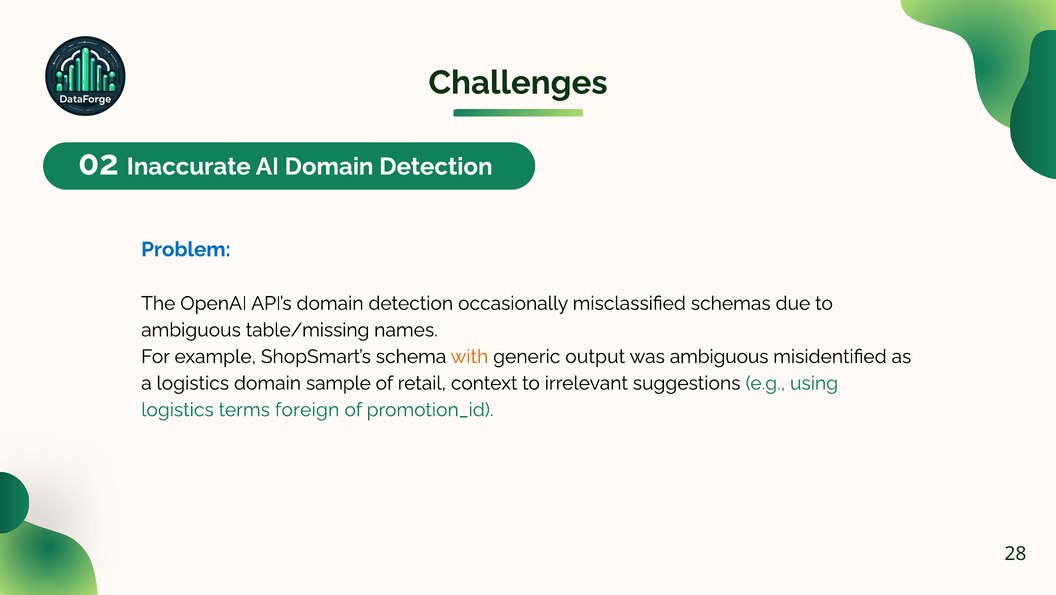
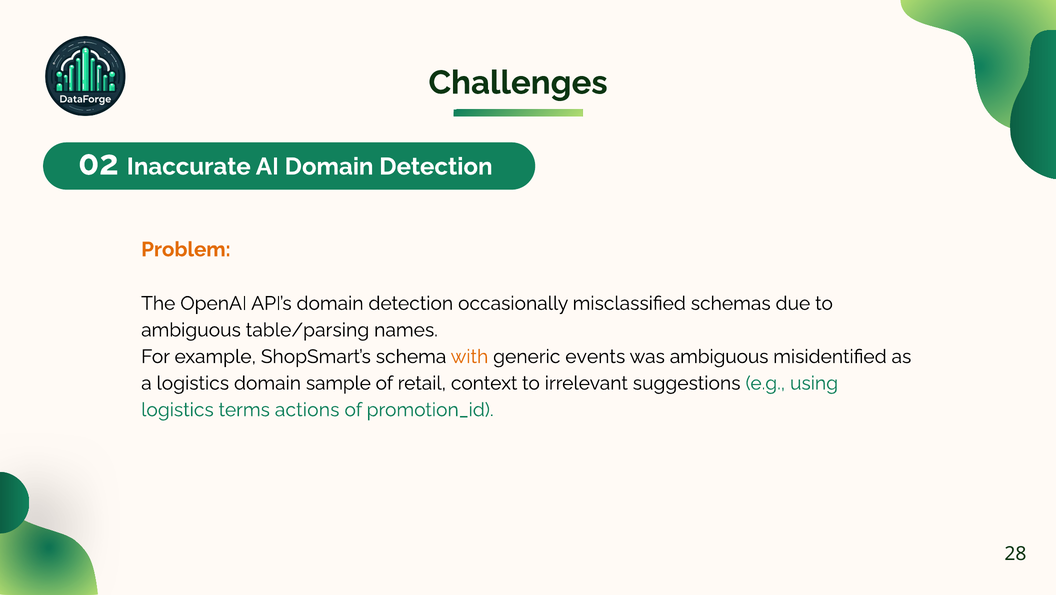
Problem colour: blue -> orange (186, 249)
table/missing: table/missing -> table/parsing (308, 330)
output: output -> events (595, 357)
foreign: foreign -> actions (307, 410)
